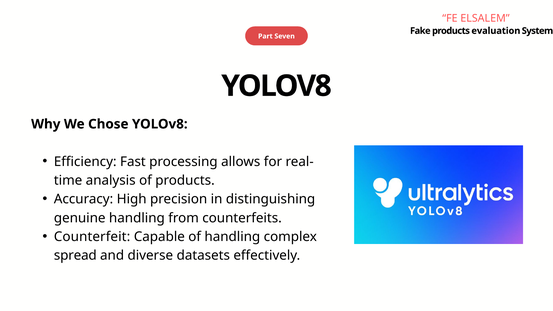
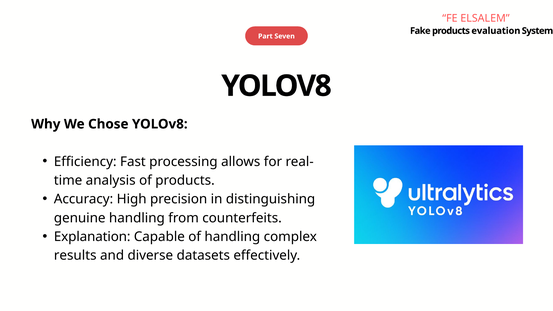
Counterfeit: Counterfeit -> Explanation (92, 237)
spread: spread -> results (75, 256)
